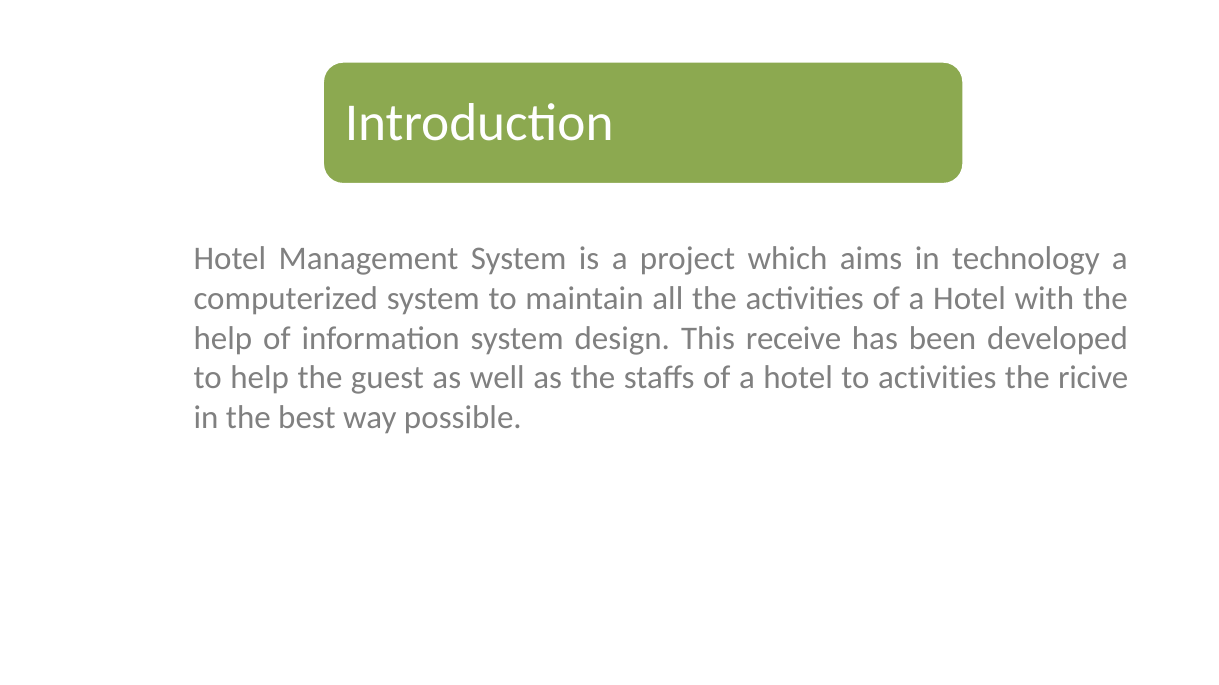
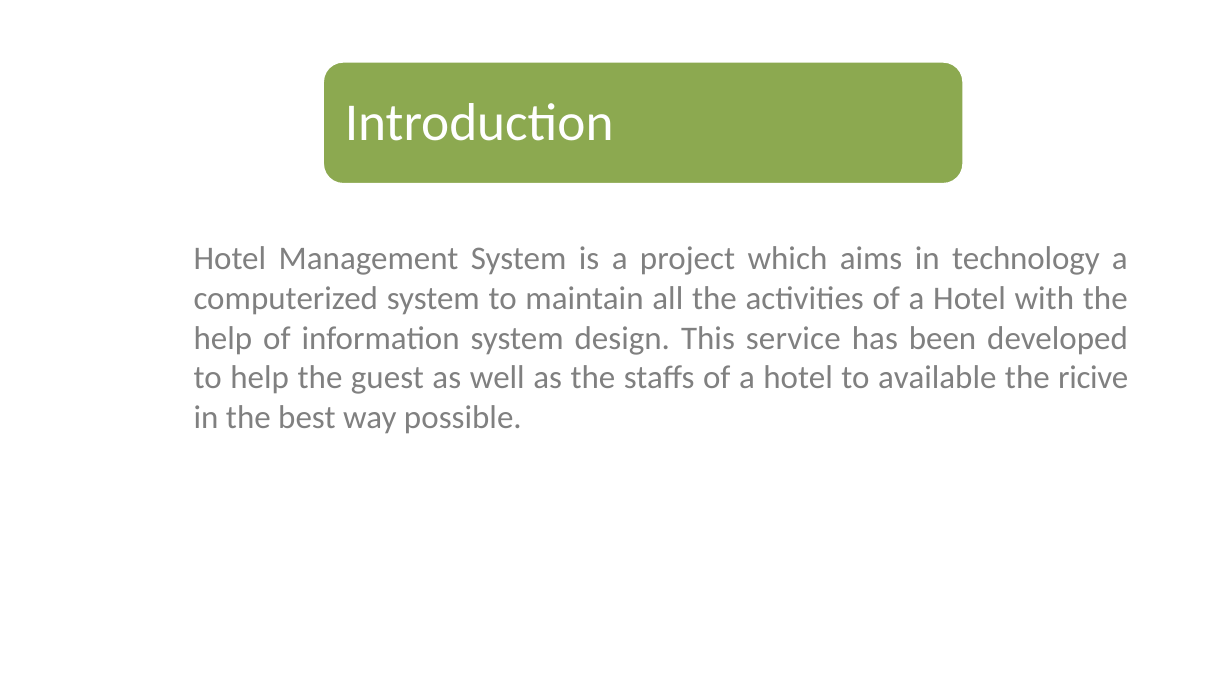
receive: receive -> service (793, 338)
to activities: activities -> available (937, 378)
